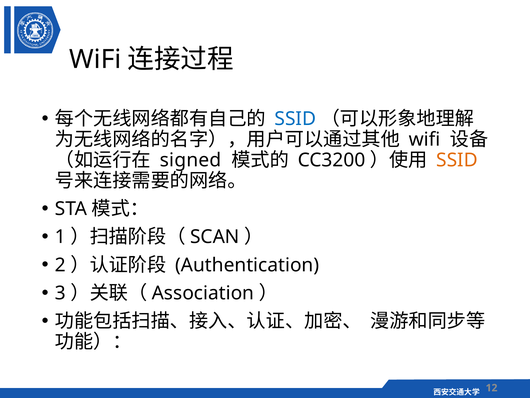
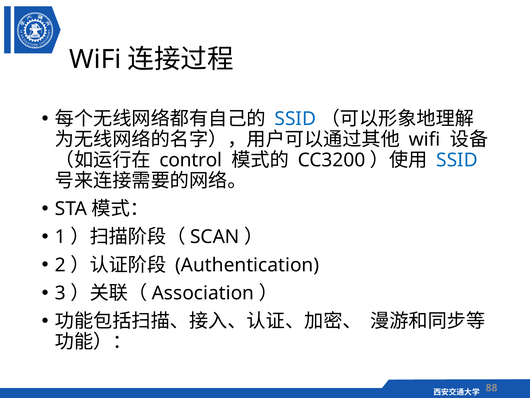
signed: signed -> control (191, 160)
SSID colour: orange -> blue (457, 160)
12: 12 -> 88 (492, 387)
